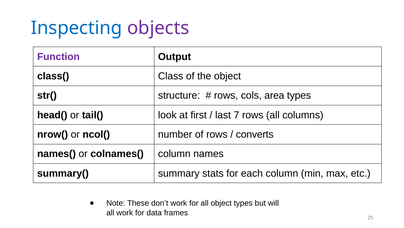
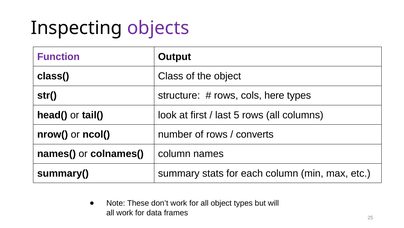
Inspecting colour: blue -> black (77, 28)
area: area -> here (274, 95)
7: 7 -> 5 (236, 115)
